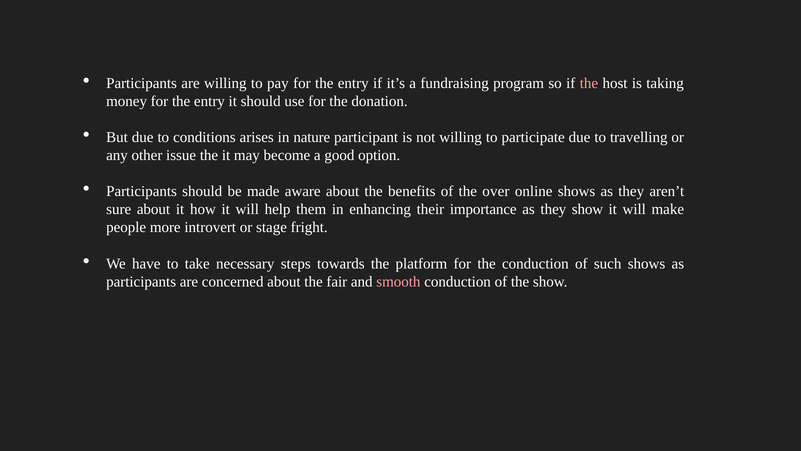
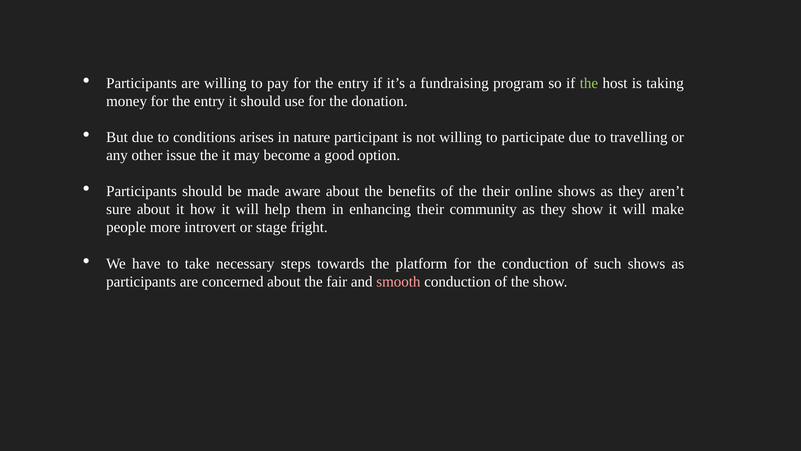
the colour: pink -> light green (589, 83)
the over: over -> their (496, 191)
importance: importance -> community (483, 209)
